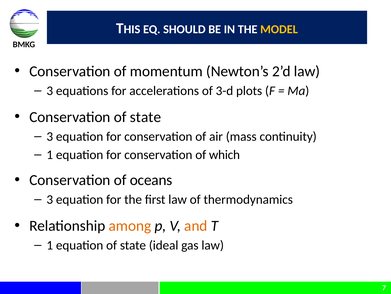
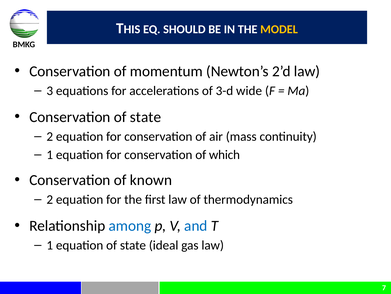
plots: plots -> wide (249, 91)
3: 3 -> 2 (50, 136)
oceans: oceans -> known (151, 180)
3: 3 -> 2 (50, 199)
among colour: orange -> blue (130, 225)
and colour: orange -> blue (196, 225)
